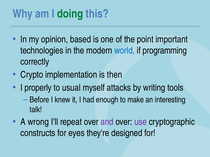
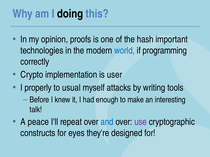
doing colour: green -> black (70, 14)
based: based -> proofs (81, 39)
point: point -> hash (145, 39)
then: then -> user (115, 75)
wrong: wrong -> peace (38, 122)
and colour: purple -> blue (107, 122)
